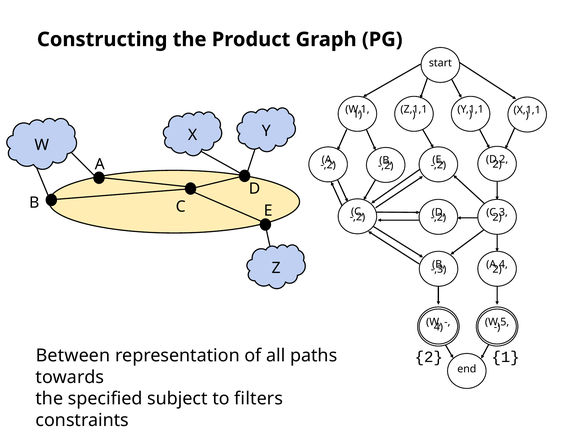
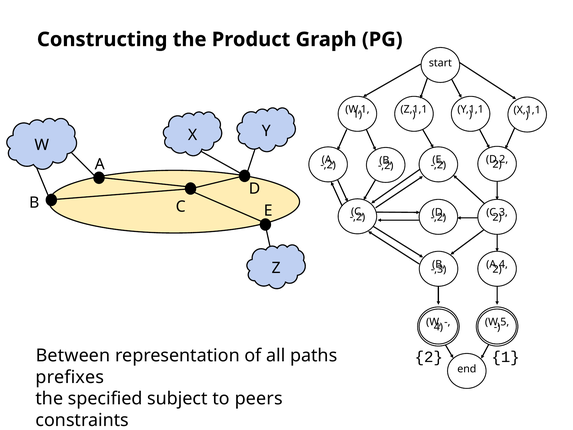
towards: towards -> prefixes (70, 377)
filters: filters -> peers (259, 398)
